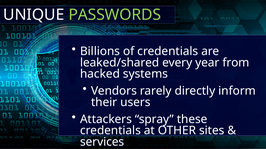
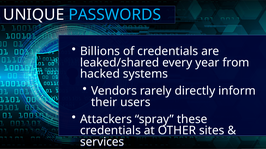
PASSWORDS colour: light green -> light blue (115, 15)
